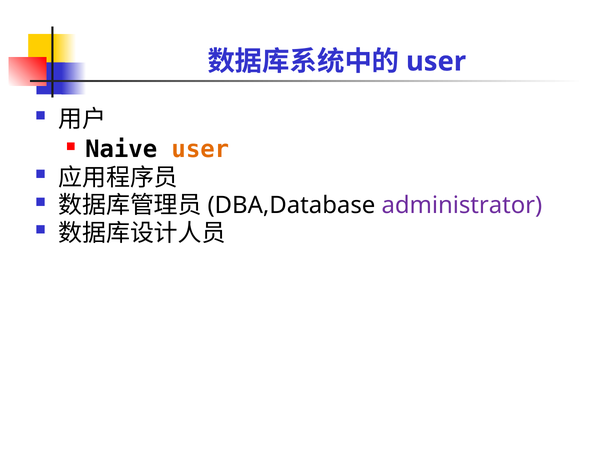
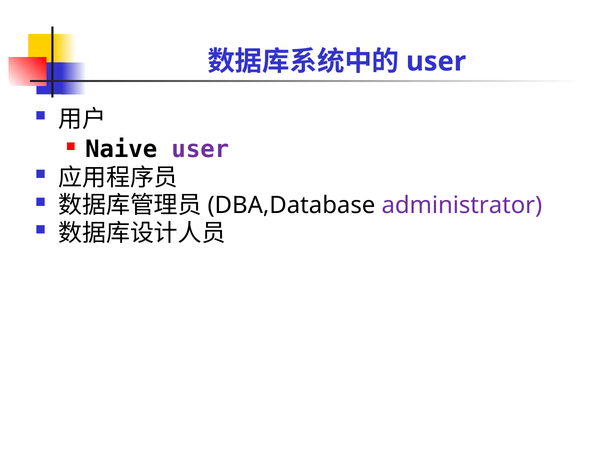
user colour: orange -> purple (200, 149)
